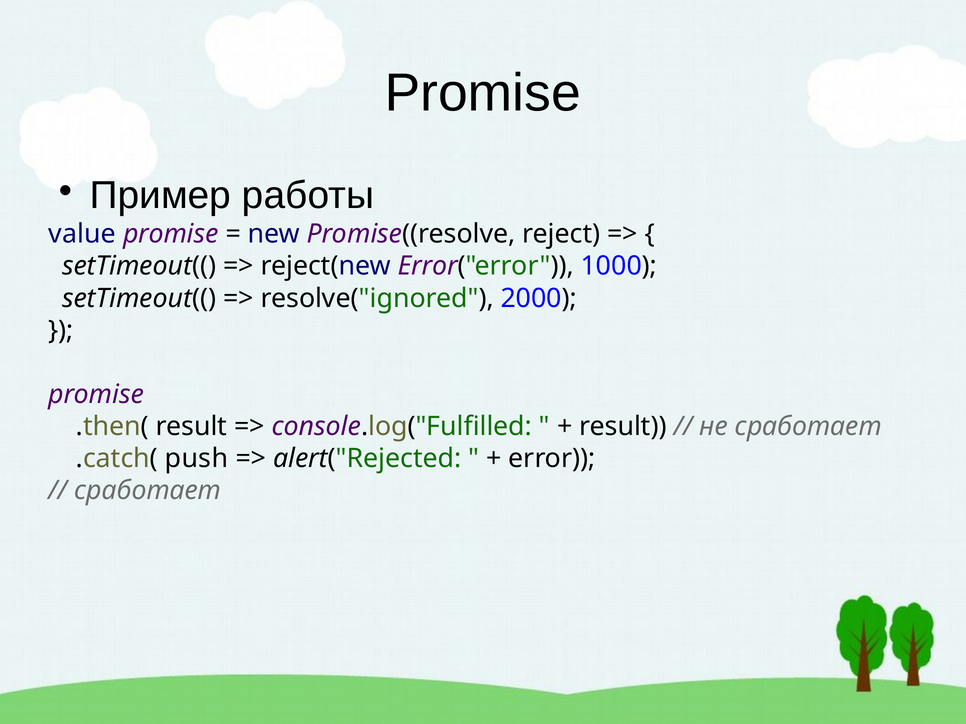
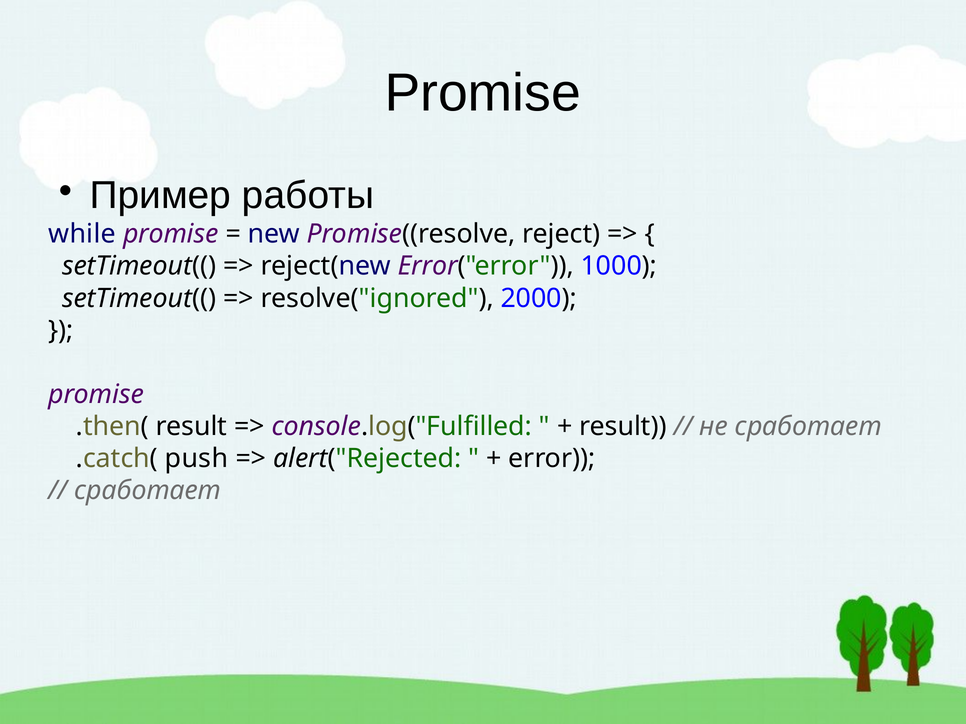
value: value -> while (82, 234)
